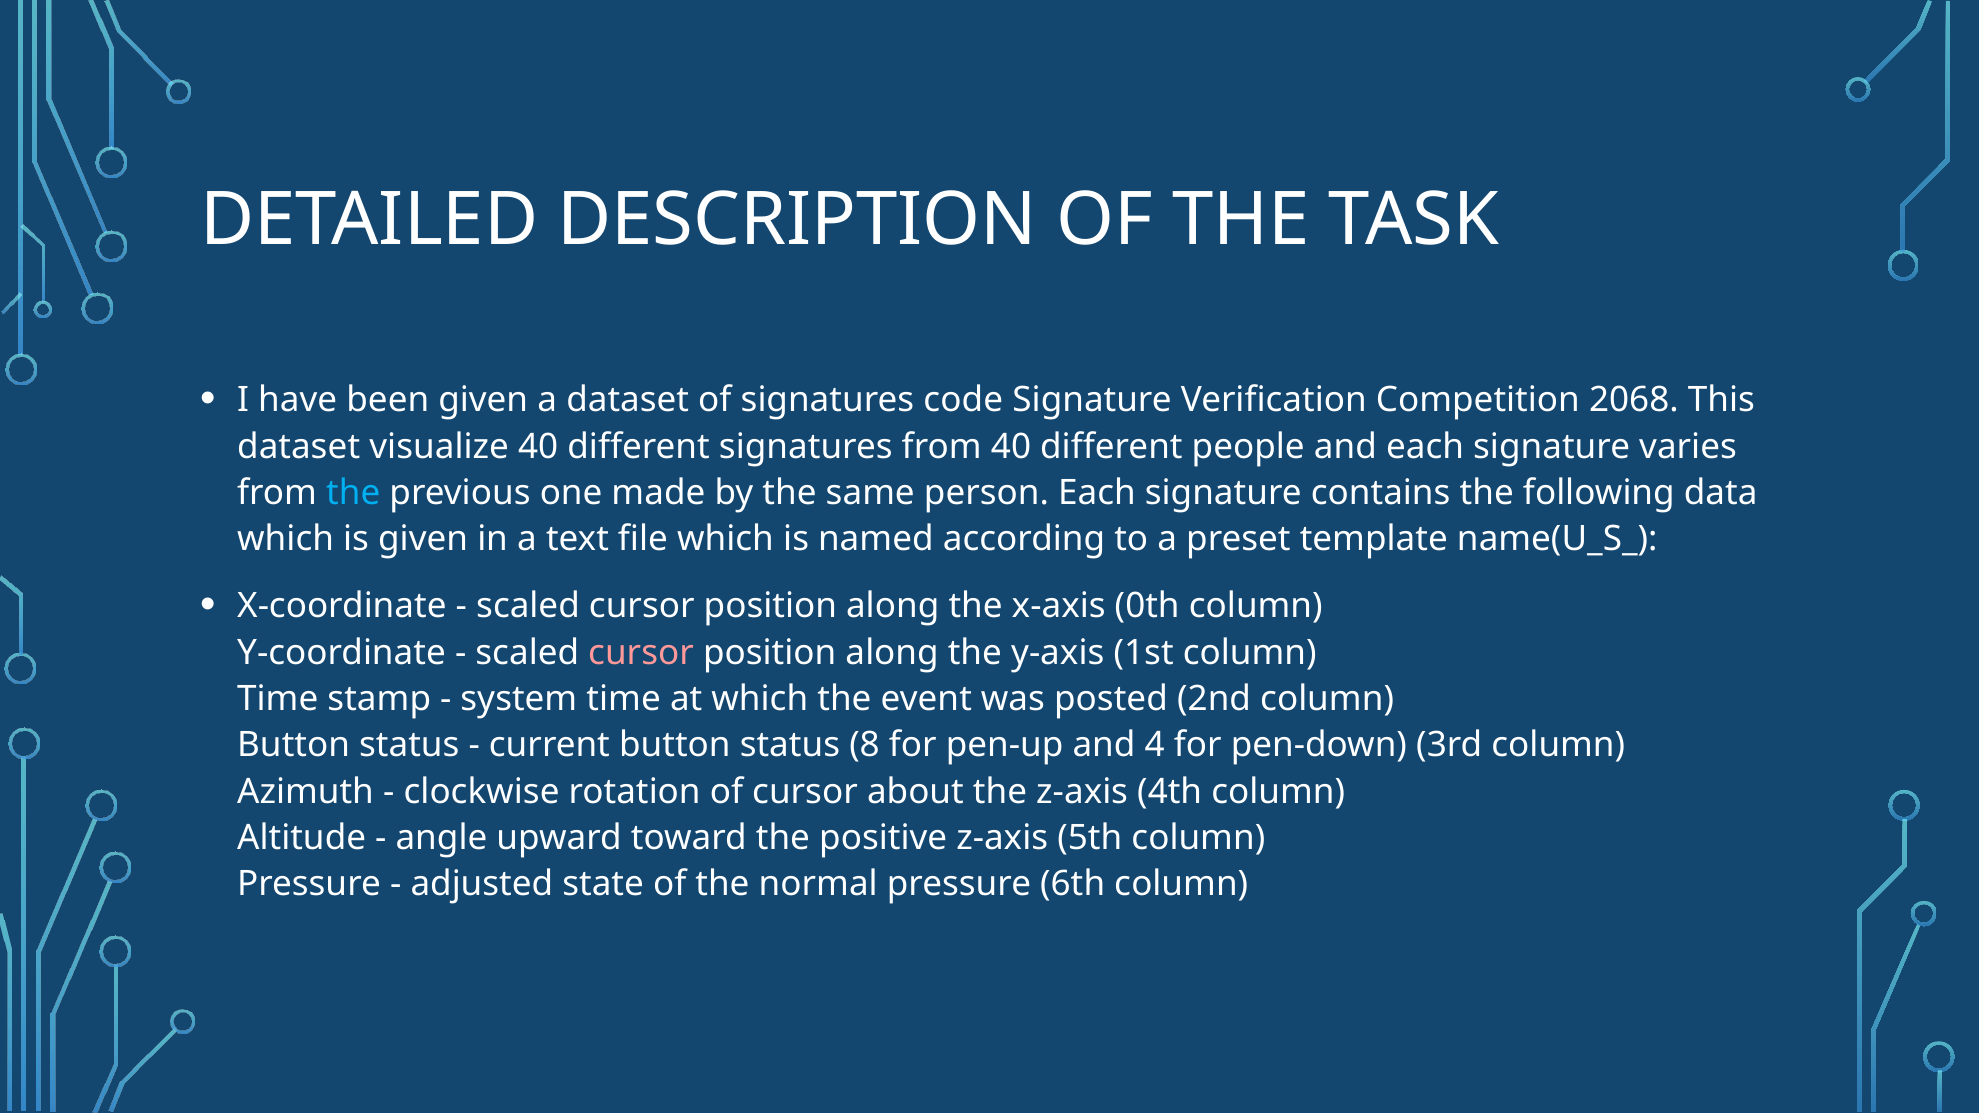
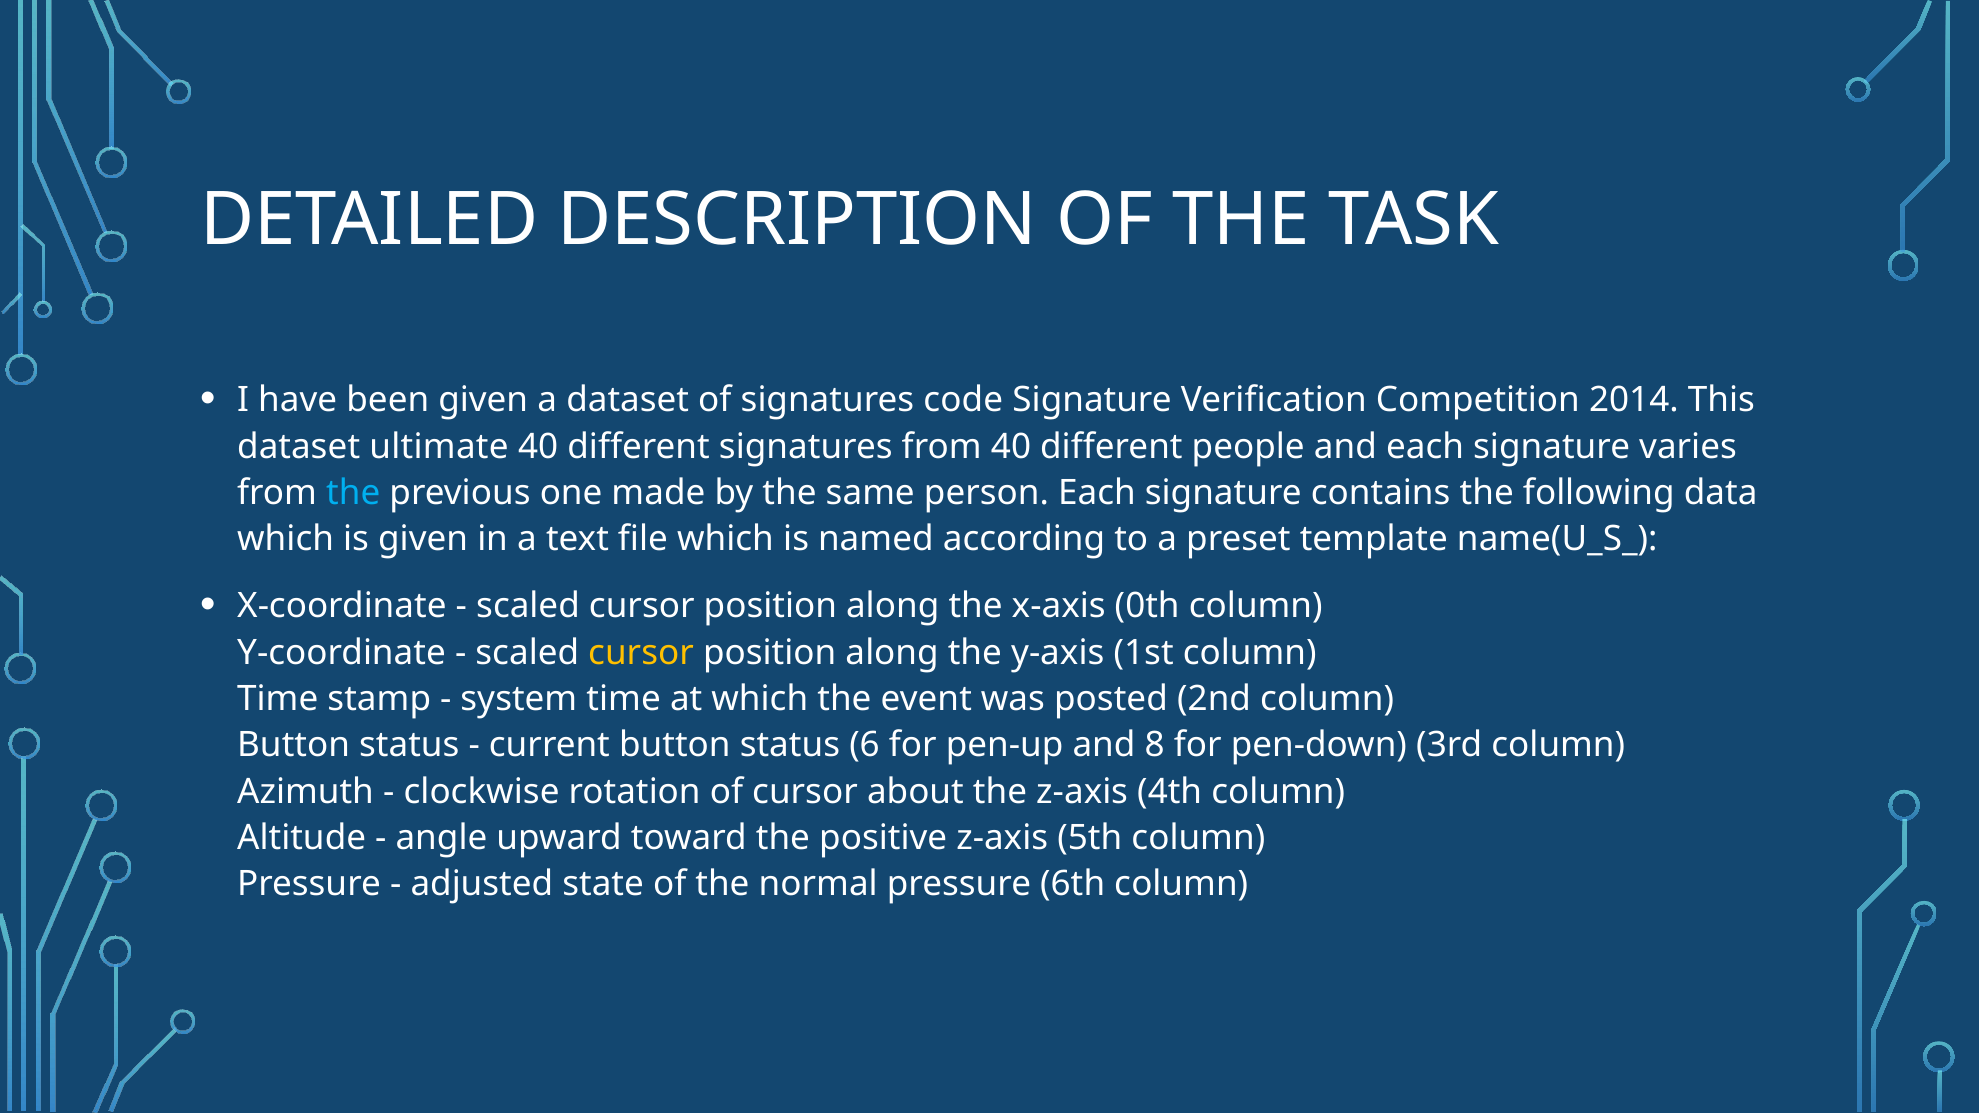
2068: 2068 -> 2014 (1634, 400)
visualize: visualize -> ultimate (439, 447)
cursor colour: pink -> yellow (641, 653)
8: 8 -> 6 (865, 745)
4: 4 -> 8 (1155, 745)
